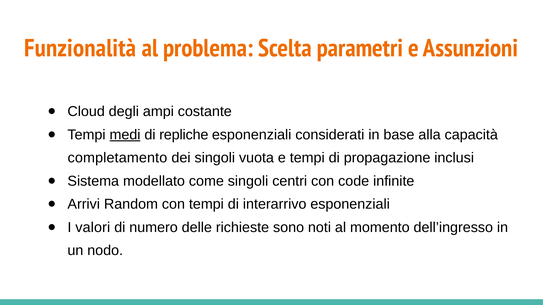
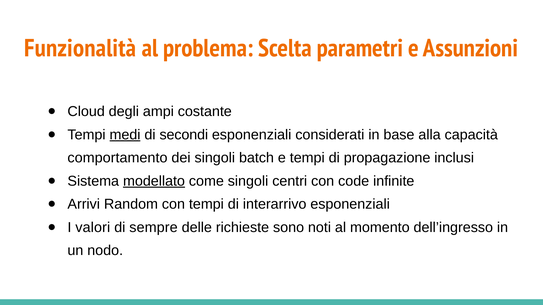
repliche: repliche -> secondi (184, 135)
completamento: completamento -> comportamento (117, 158)
vuota: vuota -> batch (256, 158)
modellato underline: none -> present (154, 181)
numero: numero -> sempre (153, 228)
